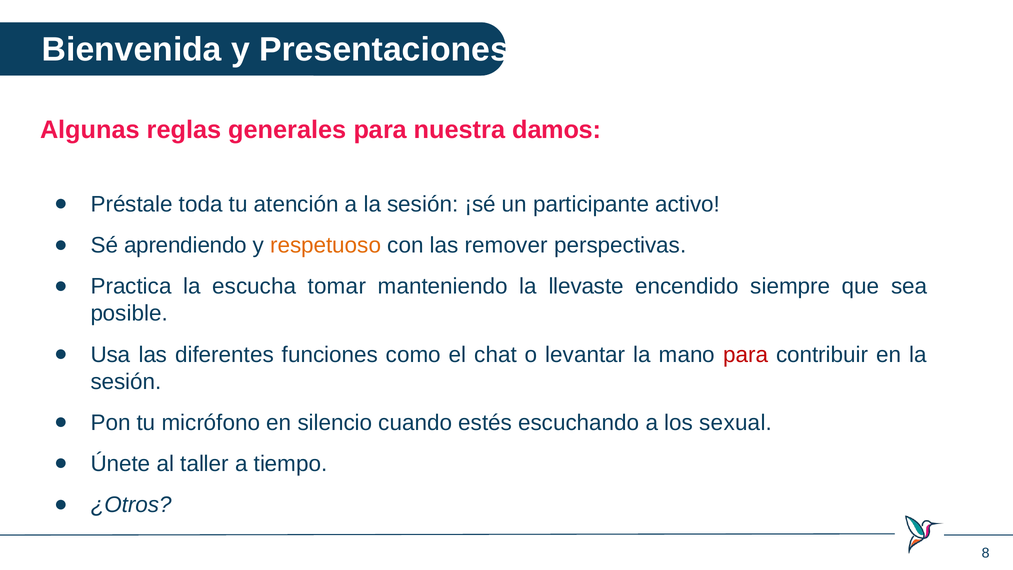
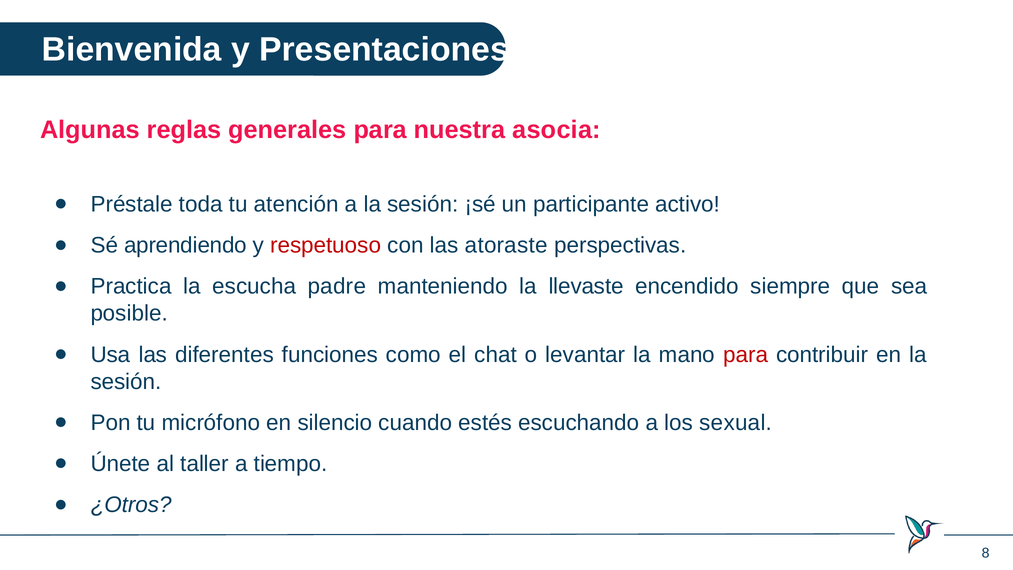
damos: damos -> asocia (557, 130)
respetuoso colour: orange -> red (326, 245)
remover: remover -> atoraste (506, 245)
tomar: tomar -> padre (337, 286)
